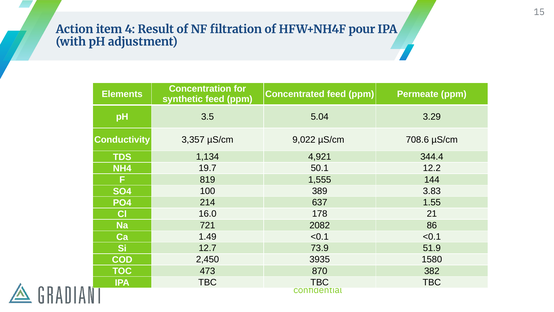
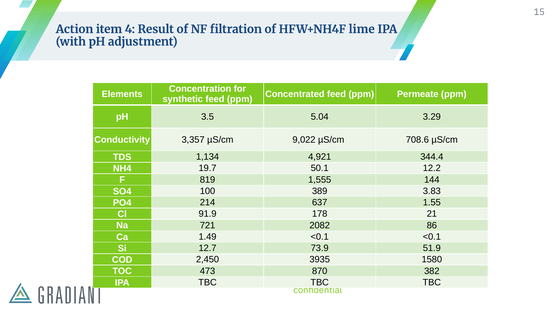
pour: pour -> lime (362, 29)
16.0: 16.0 -> 91.9 (208, 214)
